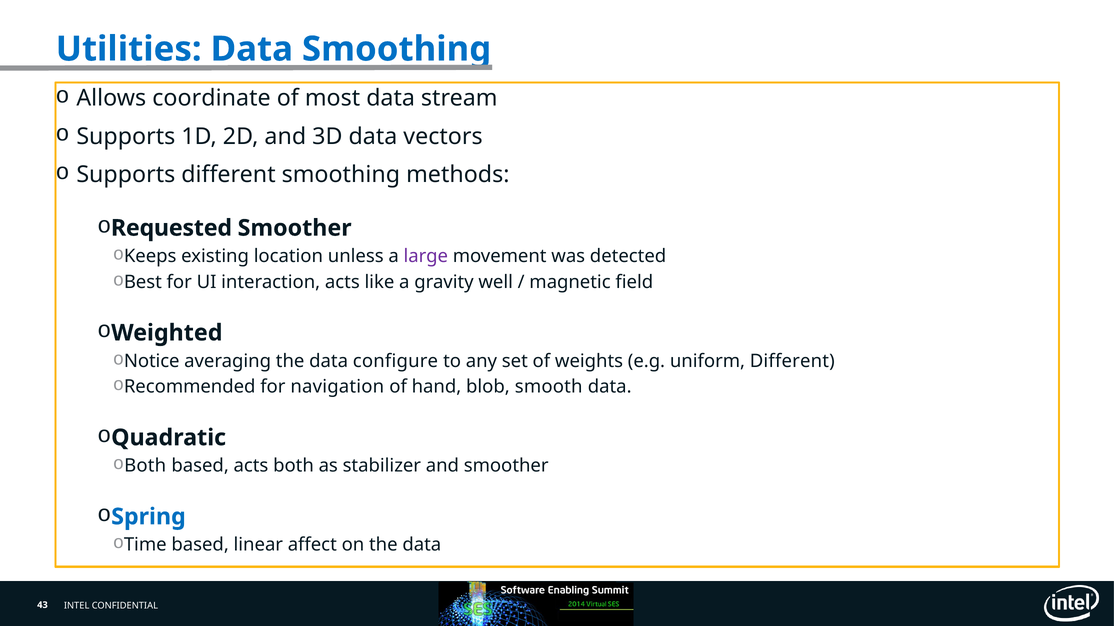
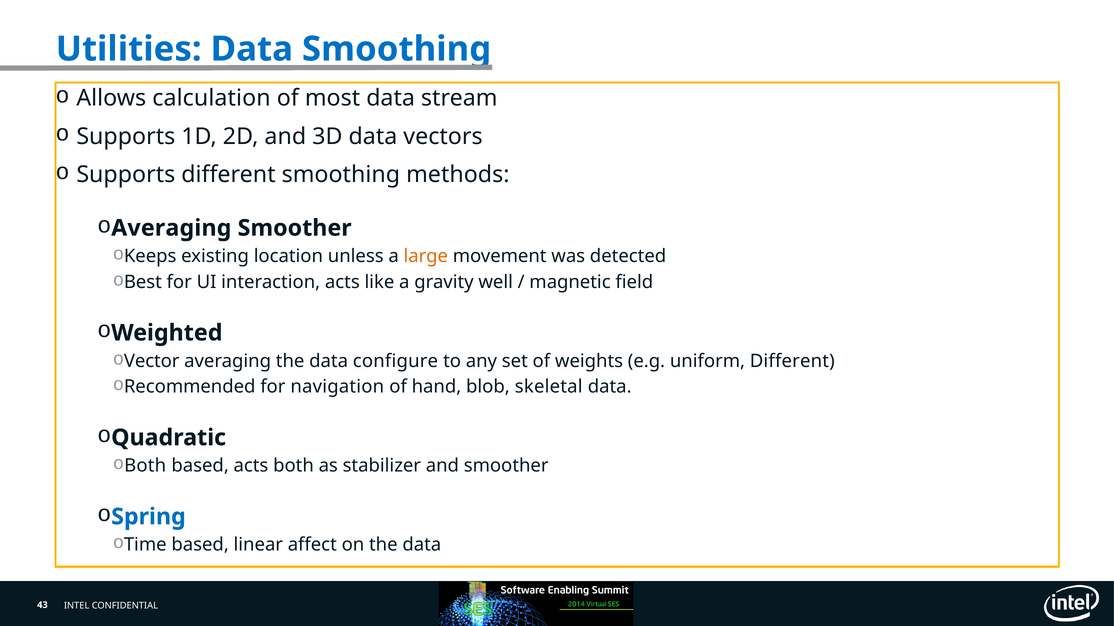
coordinate: coordinate -> calculation (211, 98)
Requested: Requested -> Averaging (171, 228)
large colour: purple -> orange (426, 256)
Notice: Notice -> Vector (152, 361)
smooth: smooth -> skeletal (549, 387)
